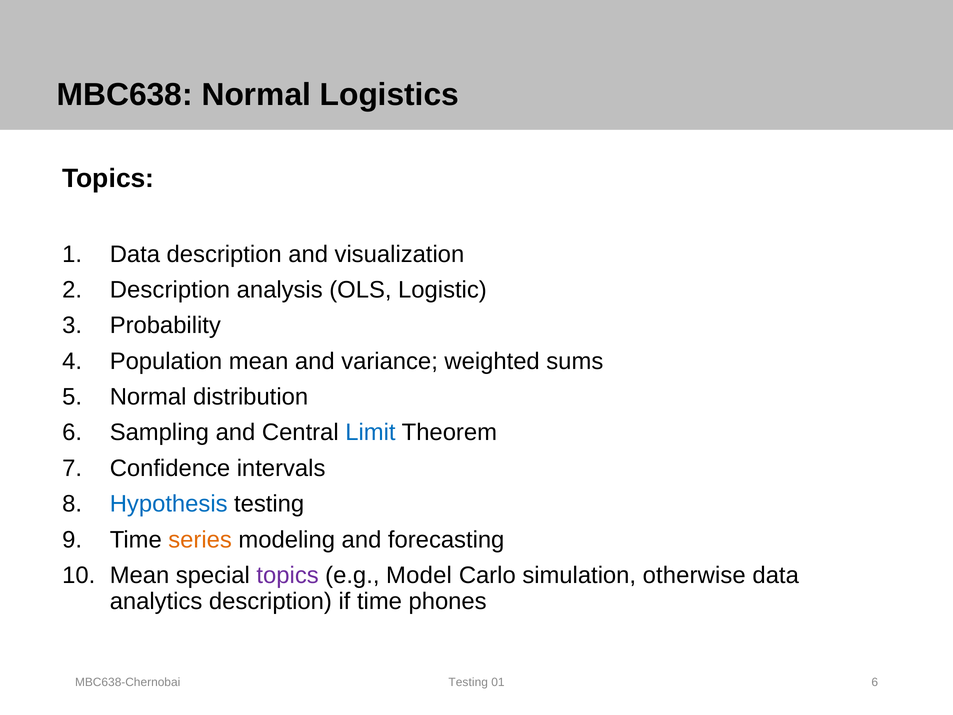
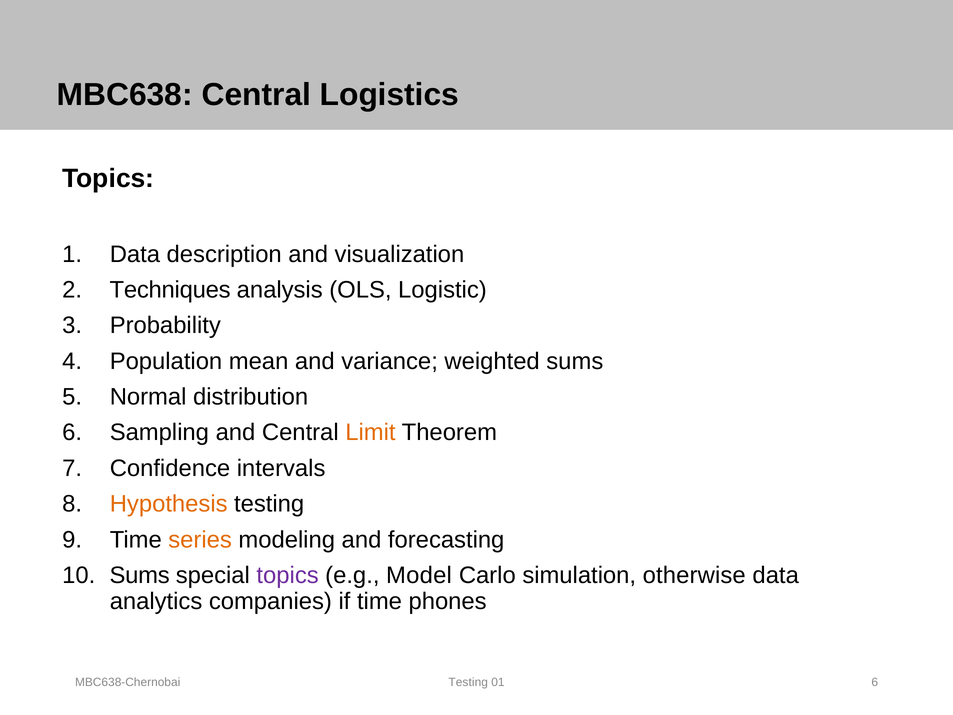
MBC638 Normal: Normal -> Central (256, 95)
Description: Description -> Techniques (170, 290)
Limit colour: blue -> orange (370, 432)
Hypothesis colour: blue -> orange (169, 504)
Mean: Mean -> Sums (140, 575)
analytics description: description -> companies (270, 601)
